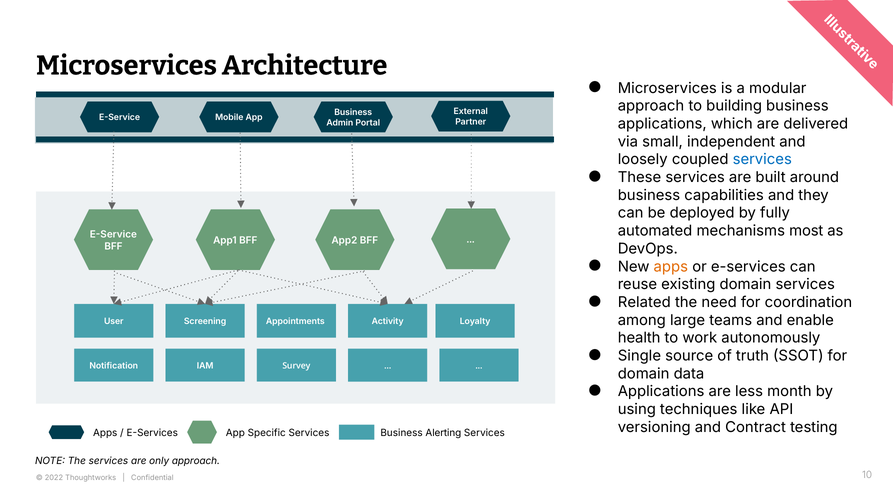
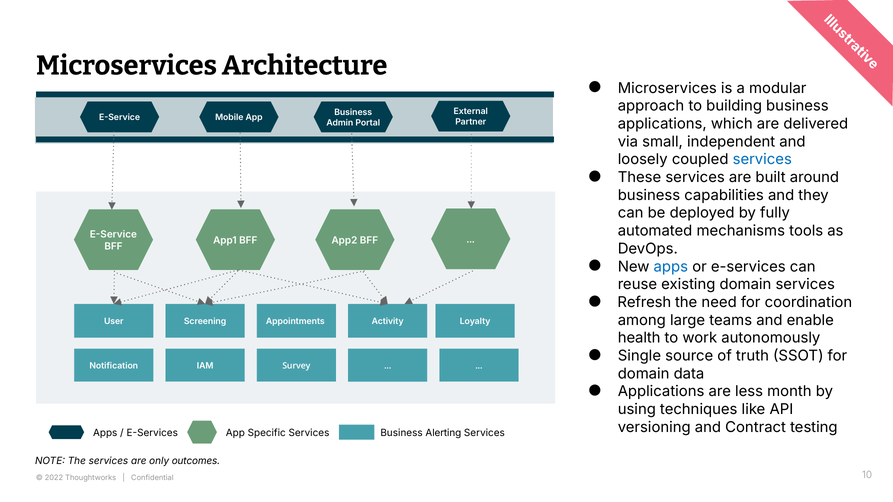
most: most -> tools (806, 231)
apps colour: orange -> blue (671, 267)
Related: Related -> Refresh (644, 303)
only approach: approach -> outcomes (196, 461)
